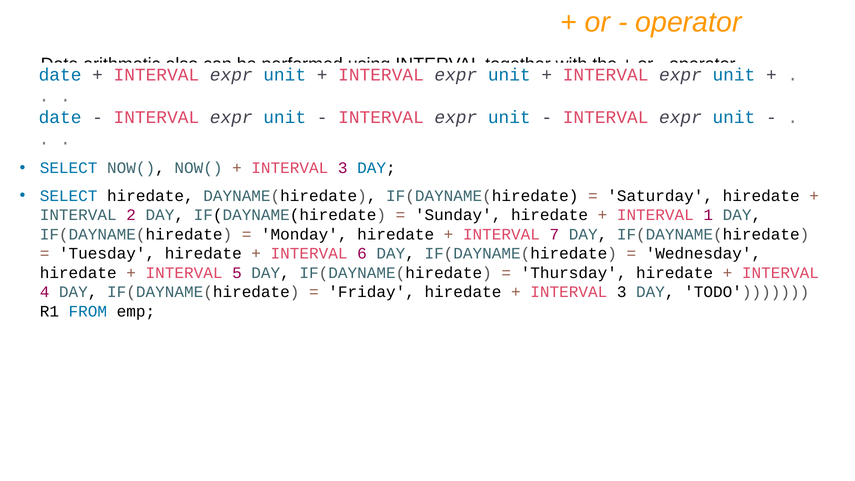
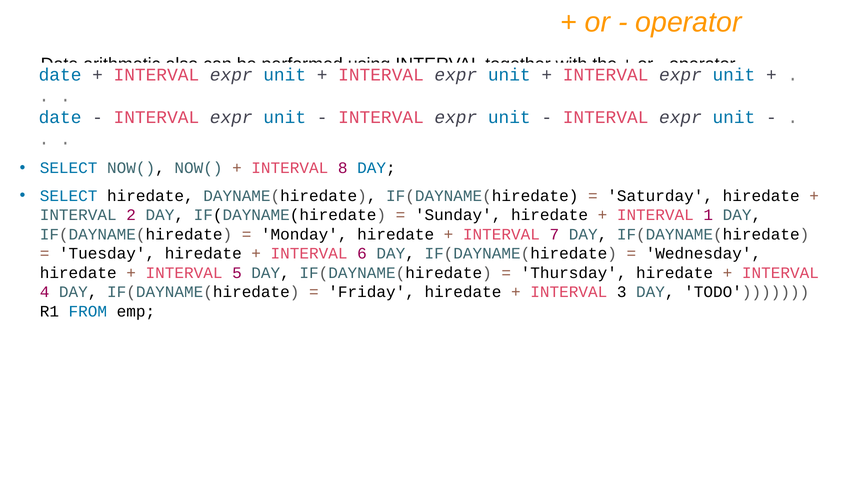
3: 3 -> 8 (343, 168)
